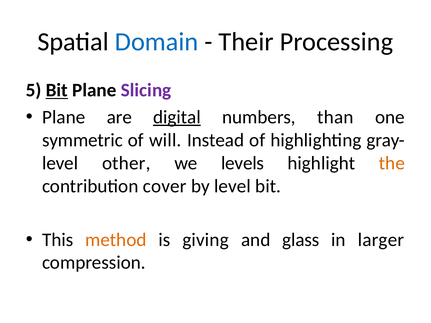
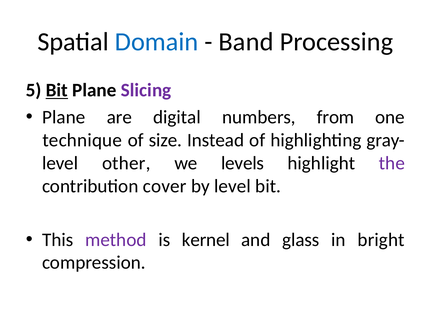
Their: Their -> Band (246, 42)
digital underline: present -> none (177, 117)
than: than -> from (336, 117)
symmetric: symmetric -> technique (82, 140)
will: will -> size (165, 140)
the colour: orange -> purple (392, 163)
method colour: orange -> purple (116, 240)
giving: giving -> kernel (206, 240)
larger: larger -> bright (381, 240)
